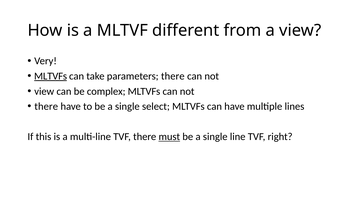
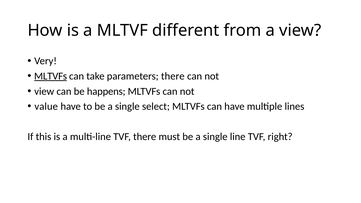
complex: complex -> happens (106, 91)
there: there -> value (46, 106)
must underline: present -> none (169, 137)
